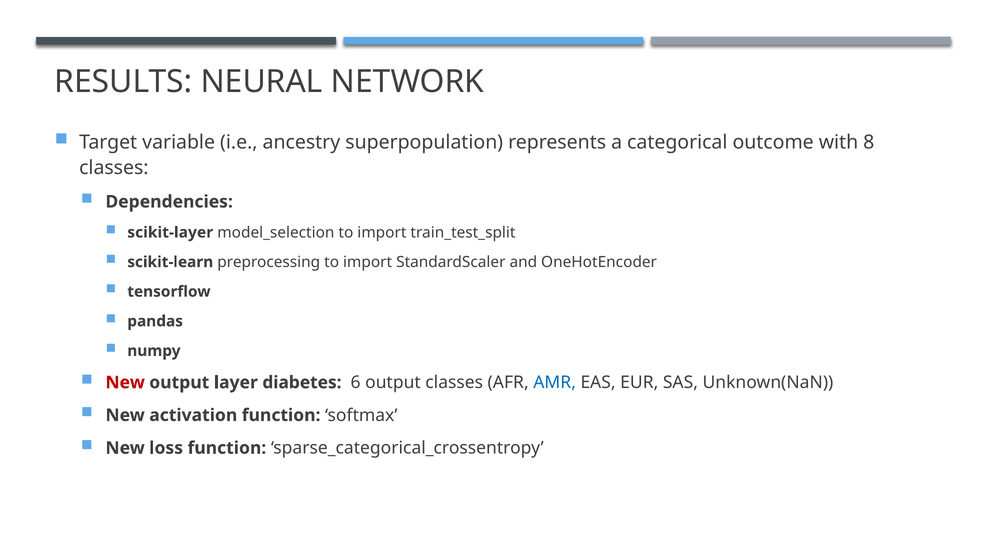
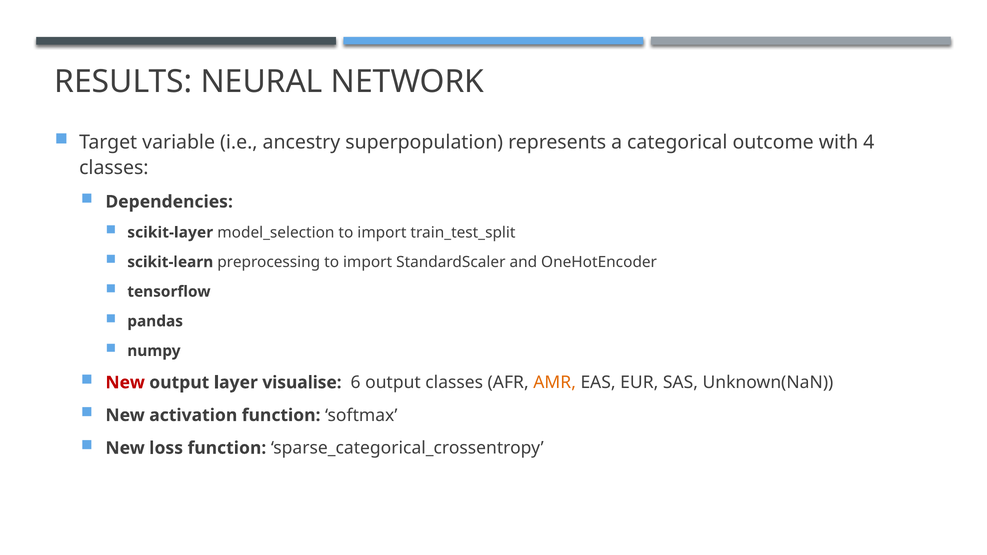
8: 8 -> 4 (869, 142)
diabetes: diabetes -> visualise (302, 383)
AMR colour: blue -> orange (555, 383)
